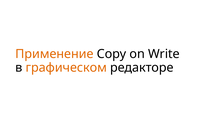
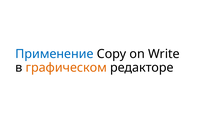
Применение colour: orange -> blue (54, 54)
